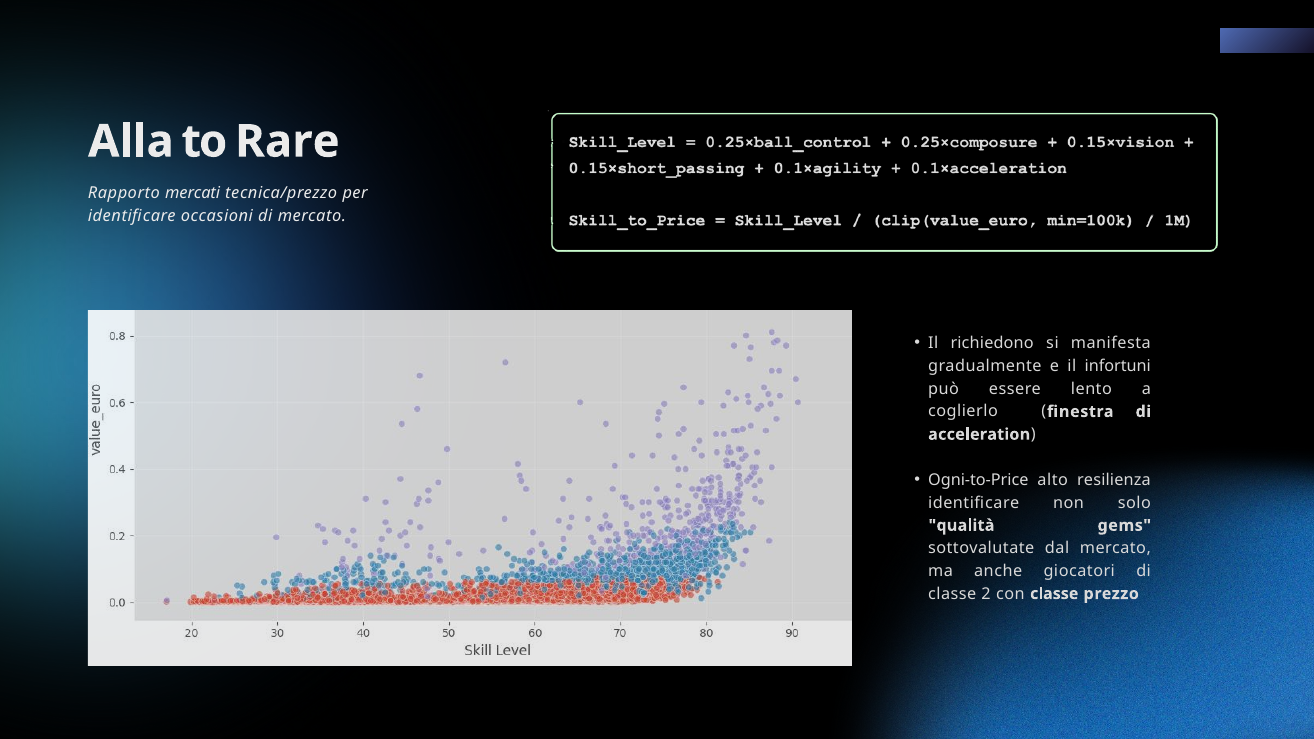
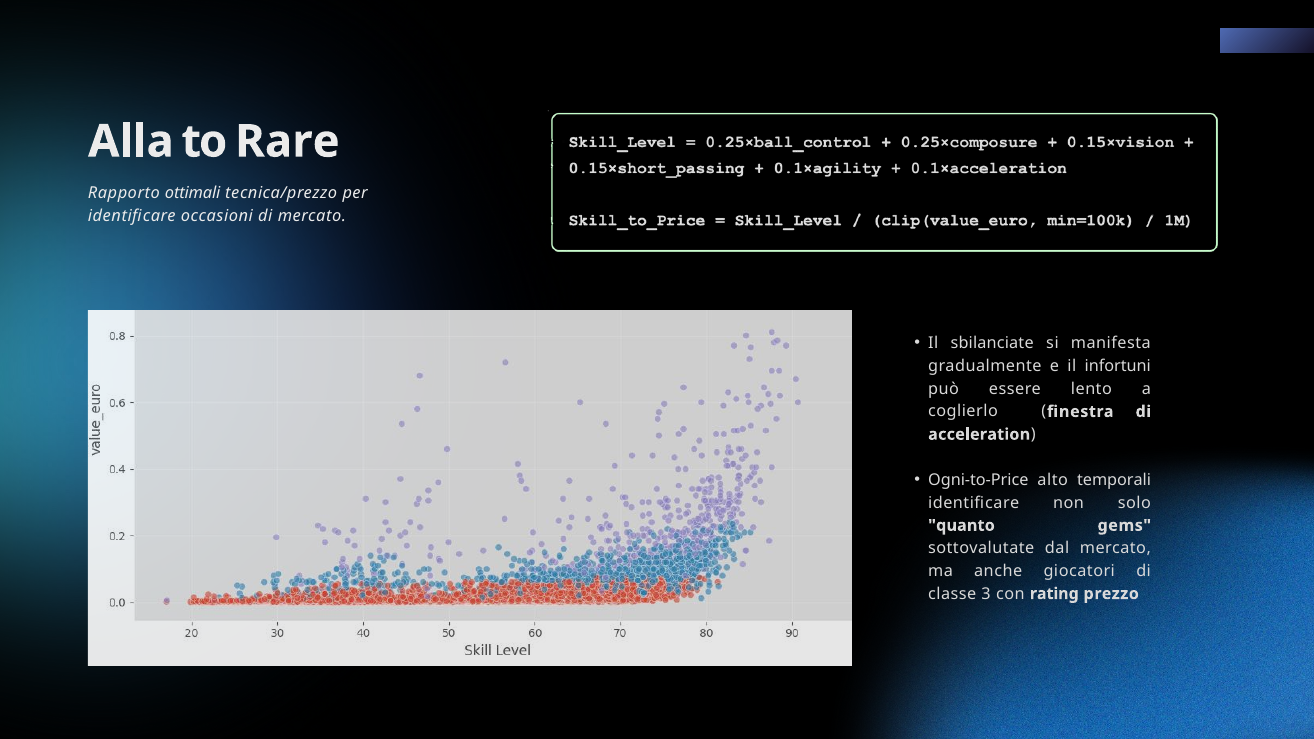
mercati: mercati -> ottimali (193, 193)
richiedono: richiedono -> sbilanciate (992, 343)
resilienza: resilienza -> temporali (1114, 480)
qualità: qualità -> quanto (961, 525)
2: 2 -> 3 (986, 594)
con classe: classe -> rating (1054, 594)
